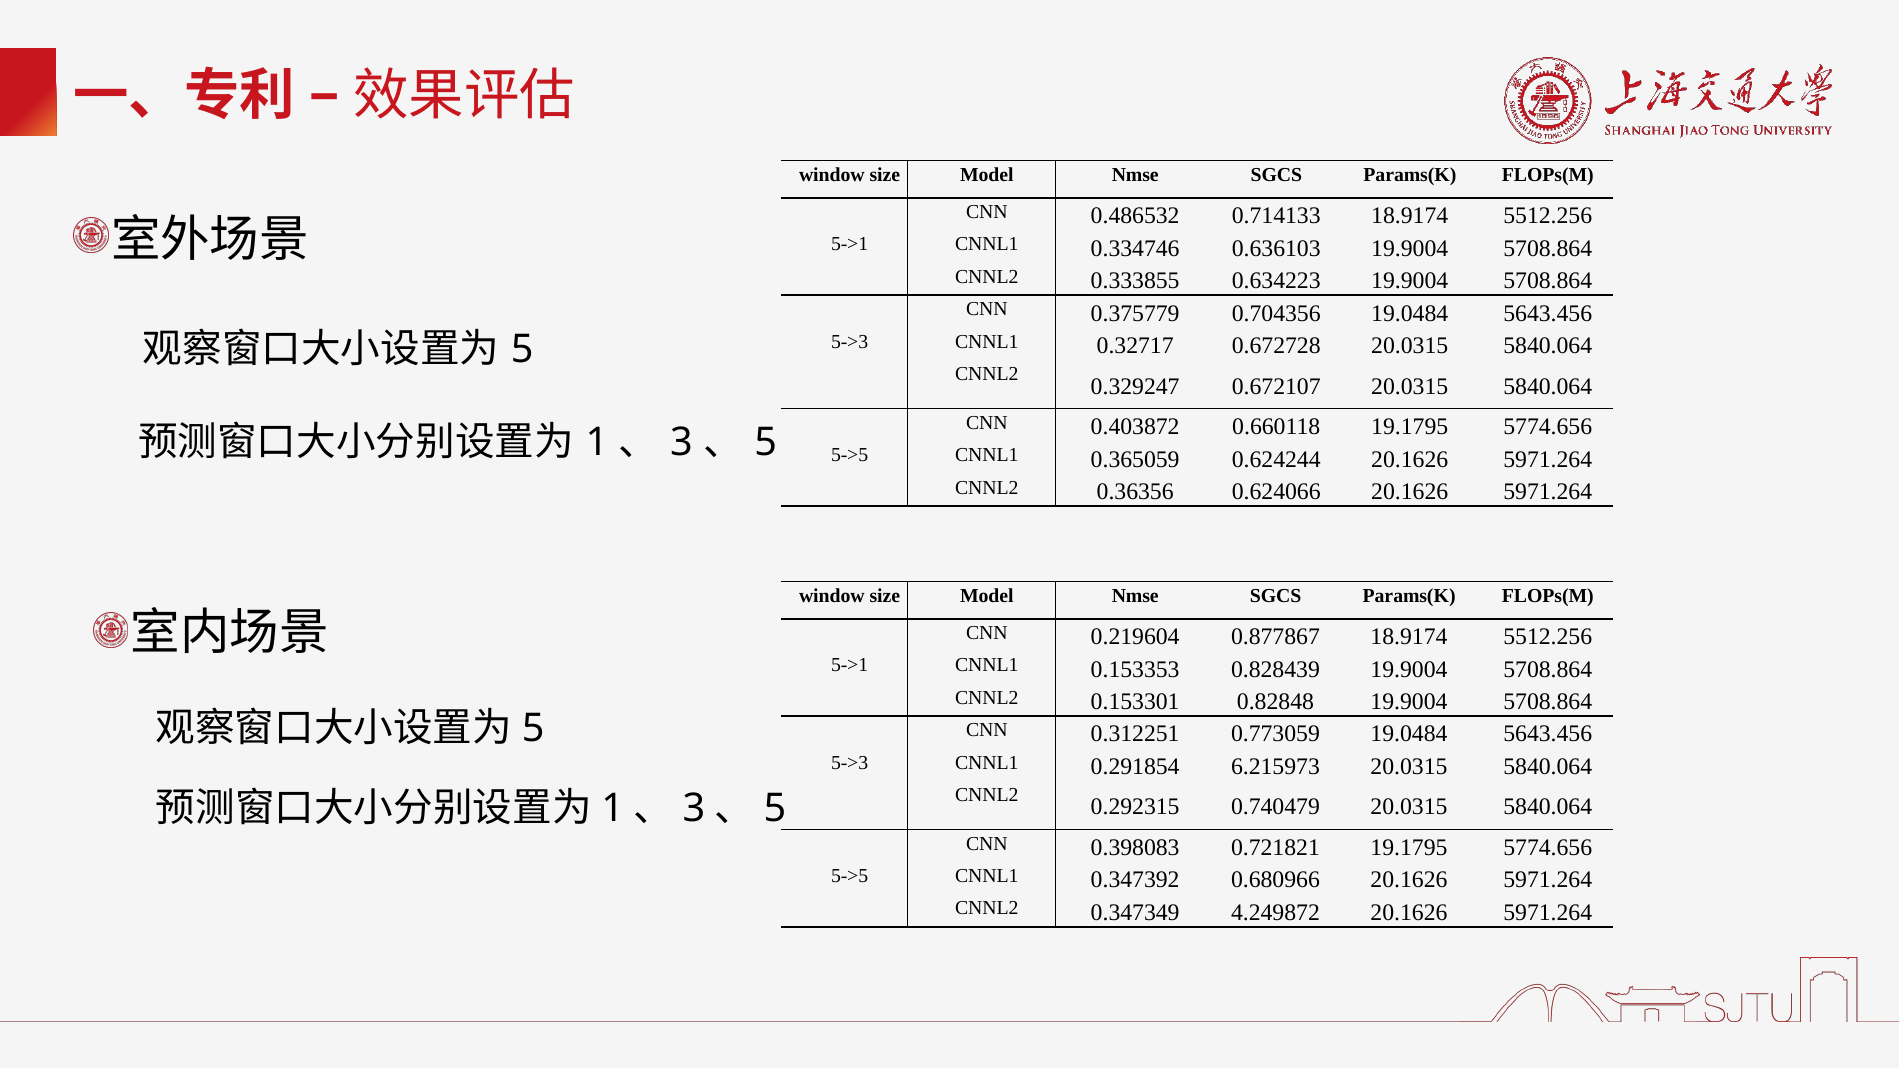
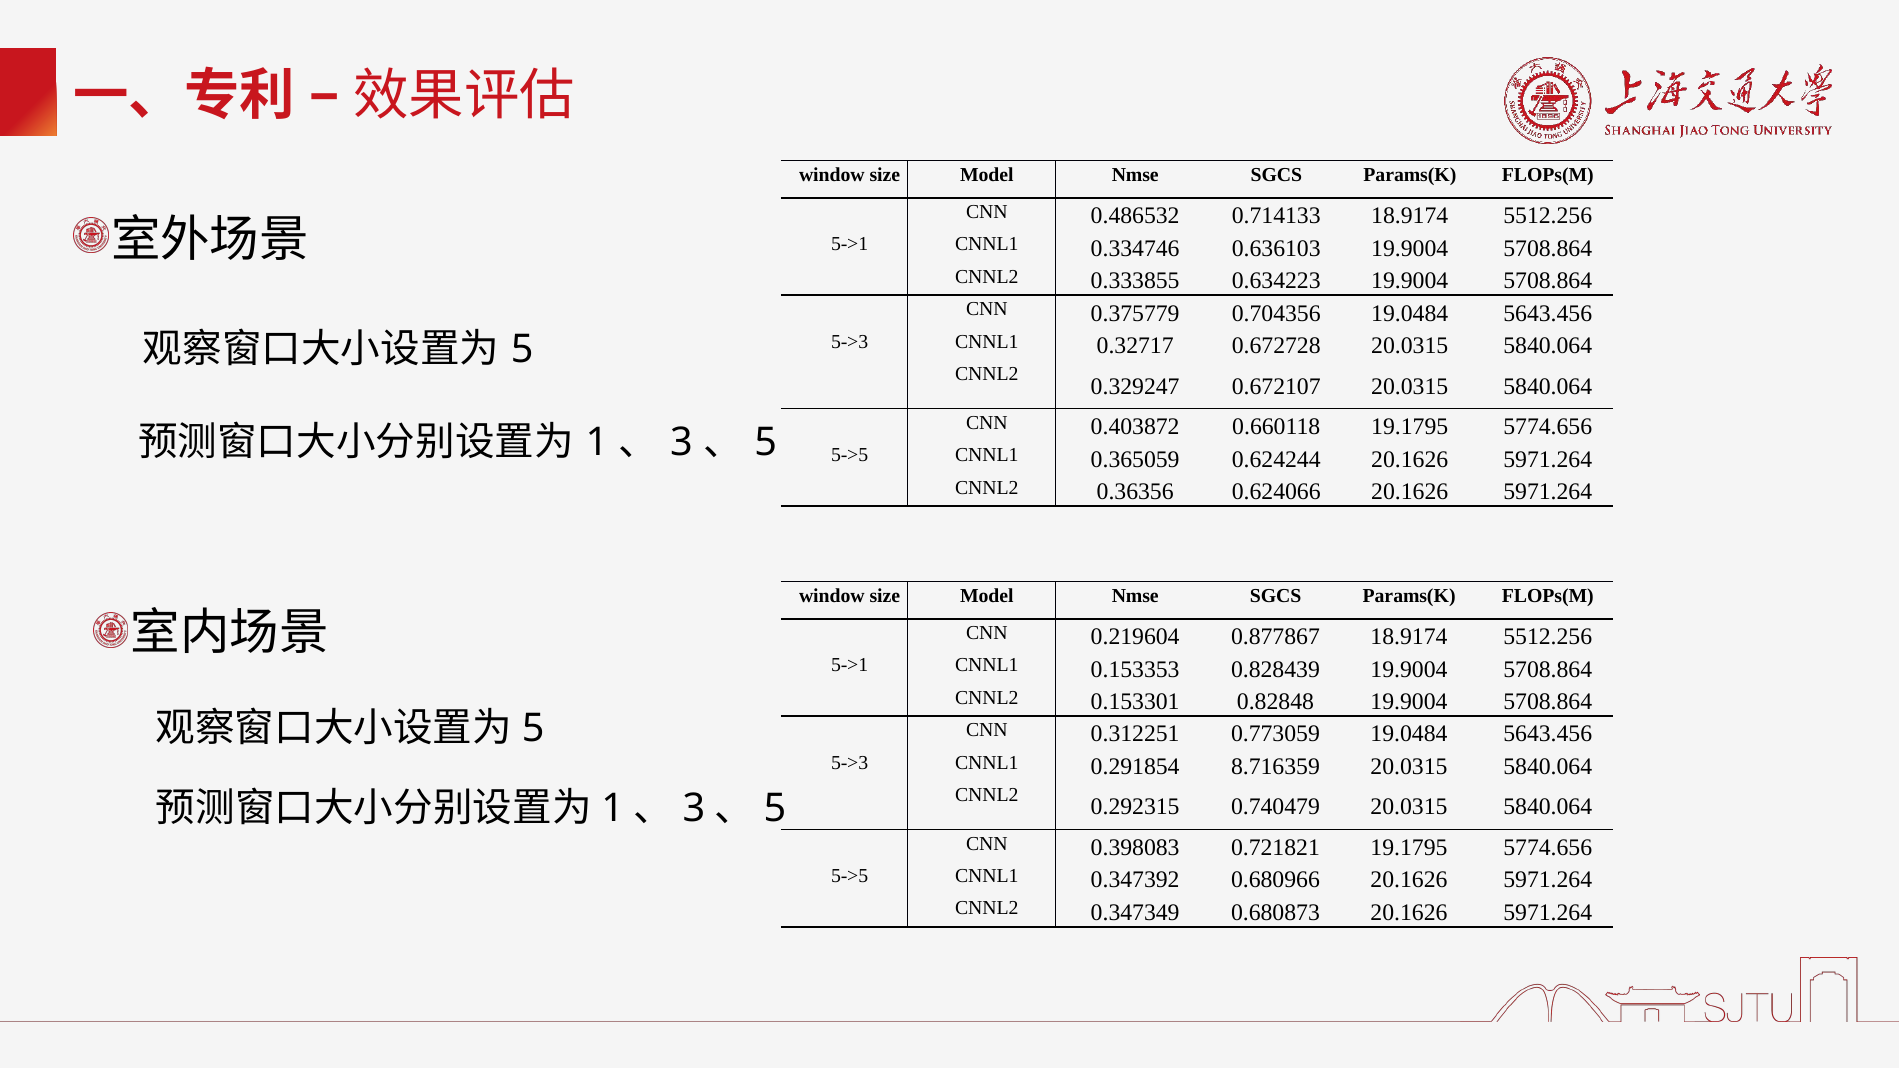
6.215973: 6.215973 -> 8.716359 (1275, 767)
4.249872: 4.249872 -> 0.680873 (1275, 913)
